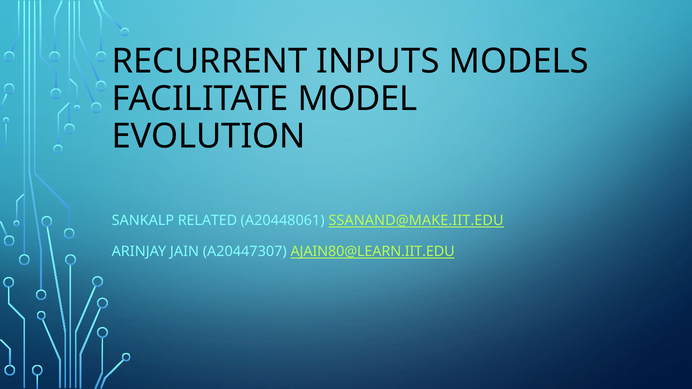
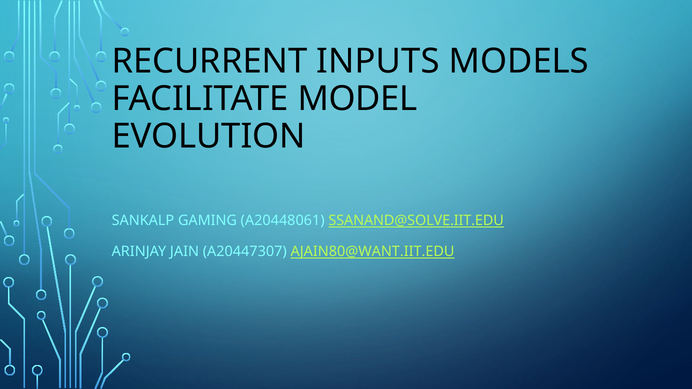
RELATED: RELATED -> GAMING (207, 221)
SSANAND@MAKE.IIT.EDU: SSANAND@MAKE.IIT.EDU -> SSANAND@SOLVE.IIT.EDU (416, 221)
AJAIN80@LEARN.IIT.EDU: AJAIN80@LEARN.IIT.EDU -> AJAIN80@WANT.IIT.EDU (373, 252)
